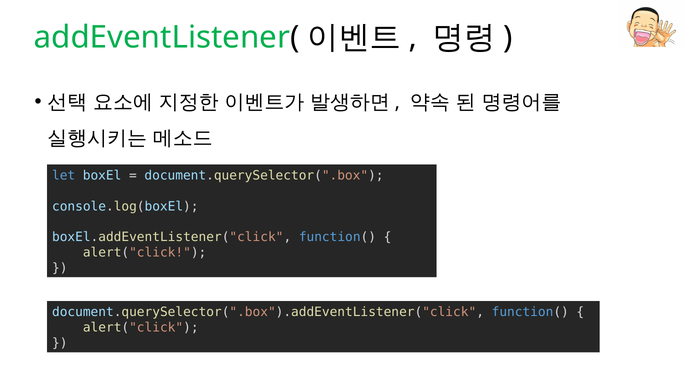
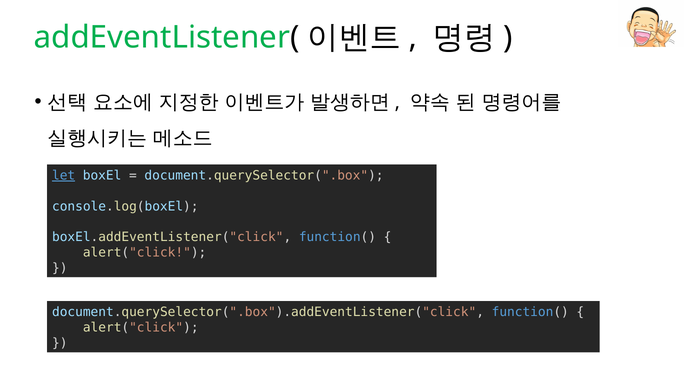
let underline: none -> present (64, 175)
